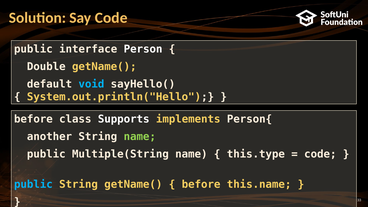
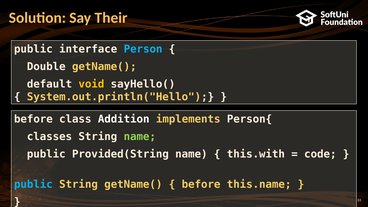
Say Code: Code -> Their (111, 18)
Person colour: white -> light blue (143, 49)
void colour: light blue -> yellow (91, 84)
Supports: Supports -> Addition (124, 119)
another: another -> classes (49, 137)
Multiple(String: Multiple(String -> Provided(String (120, 154)
this.type: this.type -> this.with (256, 154)
